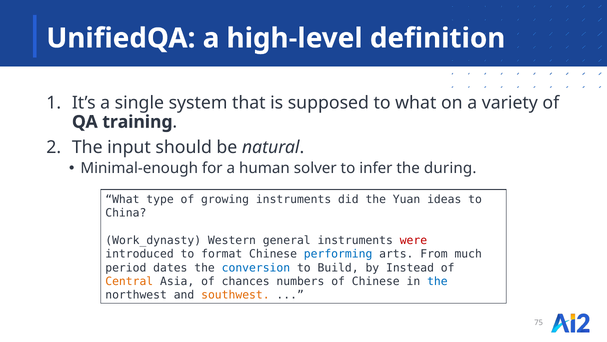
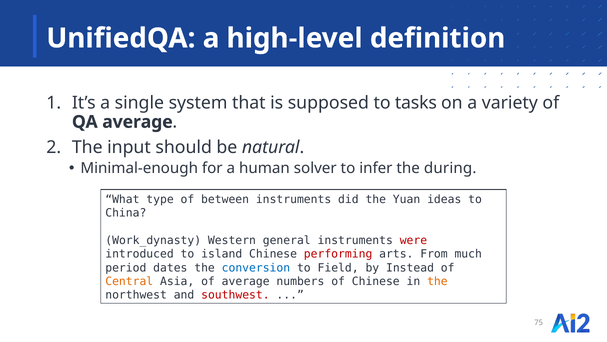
to what: what -> tasks (416, 103)
QA training: training -> average (137, 122)
growing: growing -> between (225, 199)
format: format -> island (222, 254)
performing colour: blue -> red (338, 254)
Build: Build -> Field (338, 267)
of chances: chances -> average (246, 281)
the colour: blue -> orange (437, 281)
southwest colour: orange -> red (235, 295)
